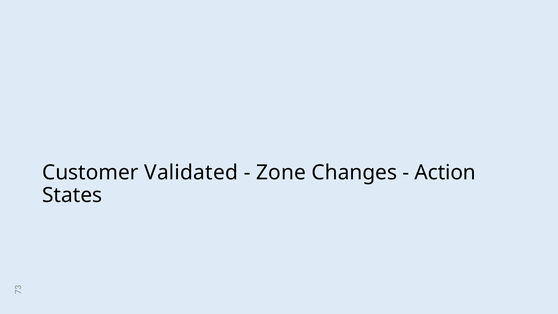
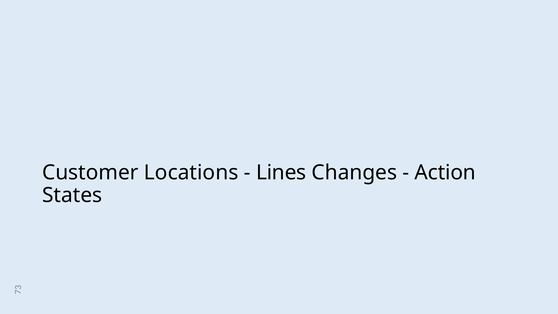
Validated: Validated -> Locations (191, 173)
Zone: Zone -> Lines (281, 173)
